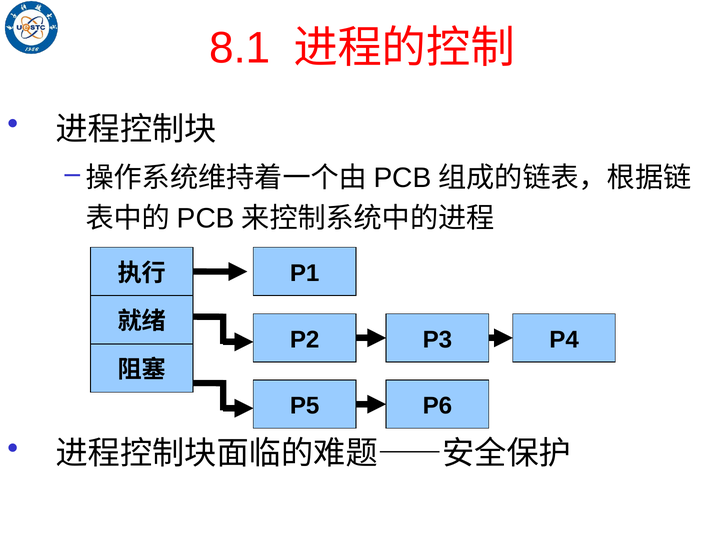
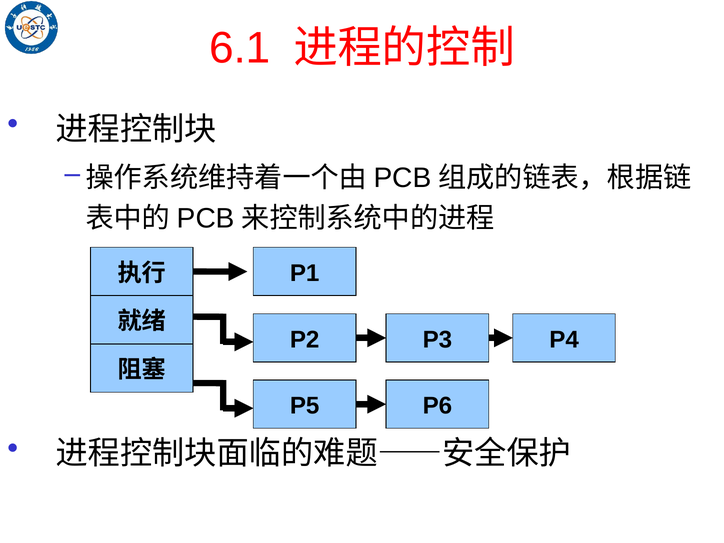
8.1: 8.1 -> 6.1 (240, 48)
